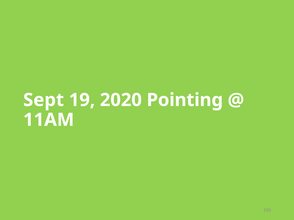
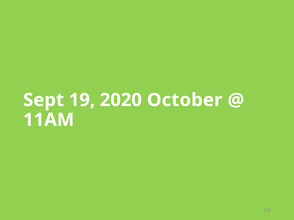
Pointing: Pointing -> October (185, 100)
